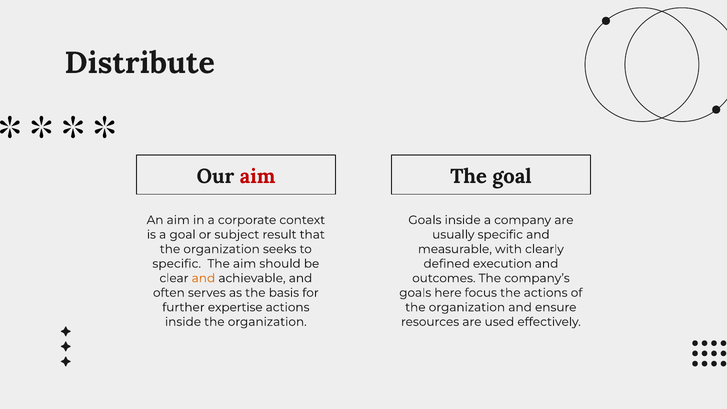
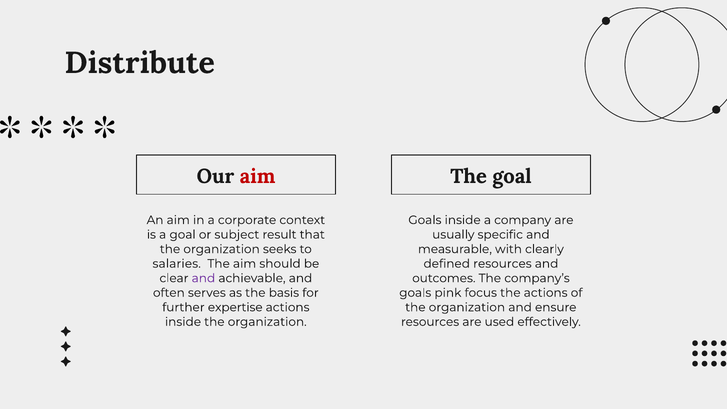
specific: specific -> salaries (177, 264)
defined execution: execution -> resources (502, 264)
and colour: orange -> purple (203, 278)
here: here -> pink (448, 293)
